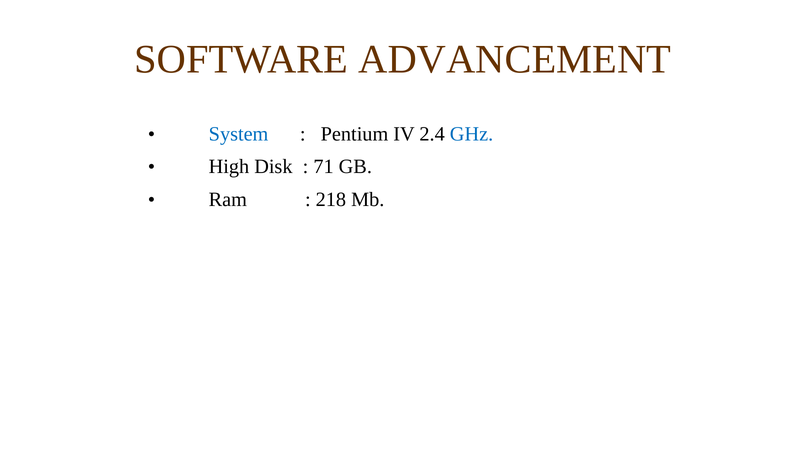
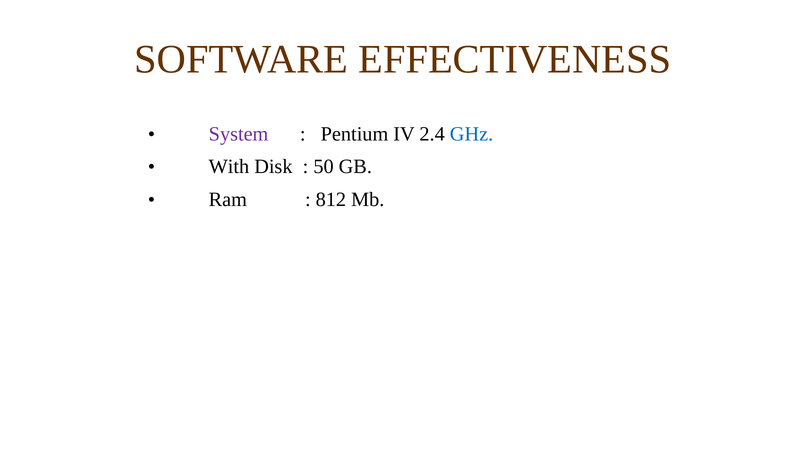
ADVANCEMENT: ADVANCEMENT -> EFFECTIVENESS (515, 59)
System colour: blue -> purple (239, 134)
High: High -> With (229, 167)
71: 71 -> 50 (324, 167)
218: 218 -> 812 (331, 200)
